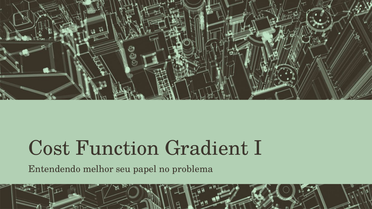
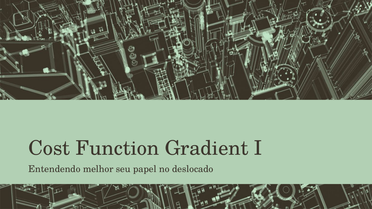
problema: problema -> deslocado (193, 169)
